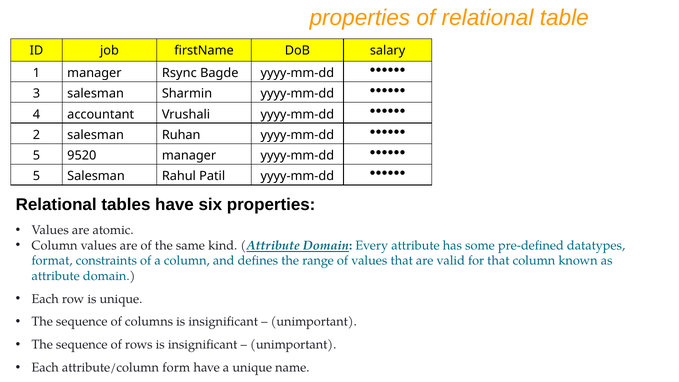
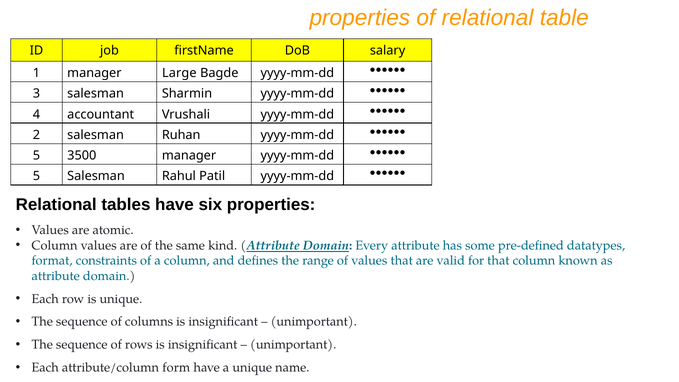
Rsync: Rsync -> Large (179, 73)
9520: 9520 -> 3500 (82, 156)
